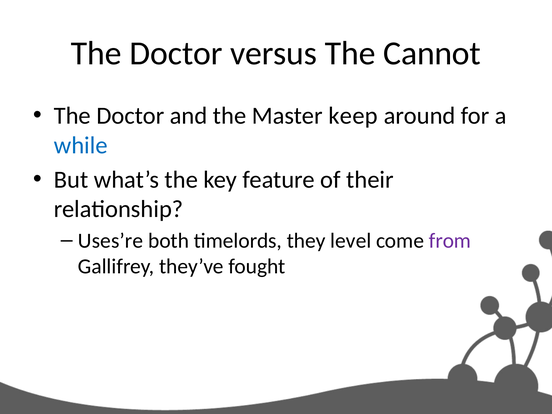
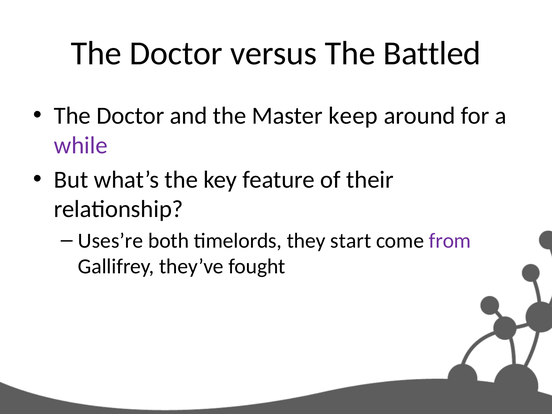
Cannot: Cannot -> Battled (432, 53)
while colour: blue -> purple (81, 145)
level: level -> start (351, 241)
